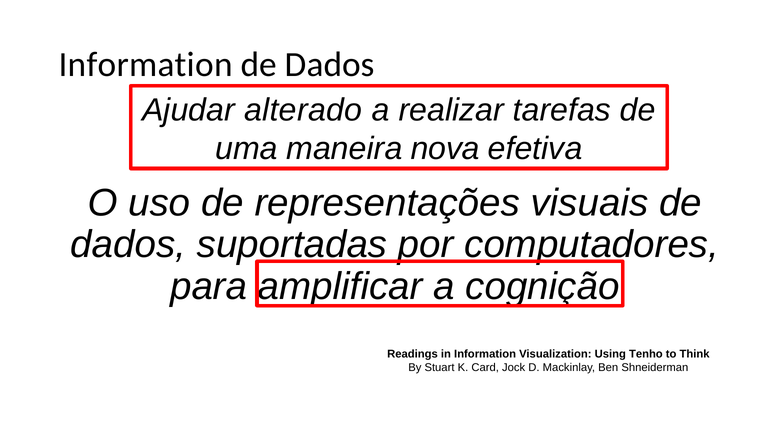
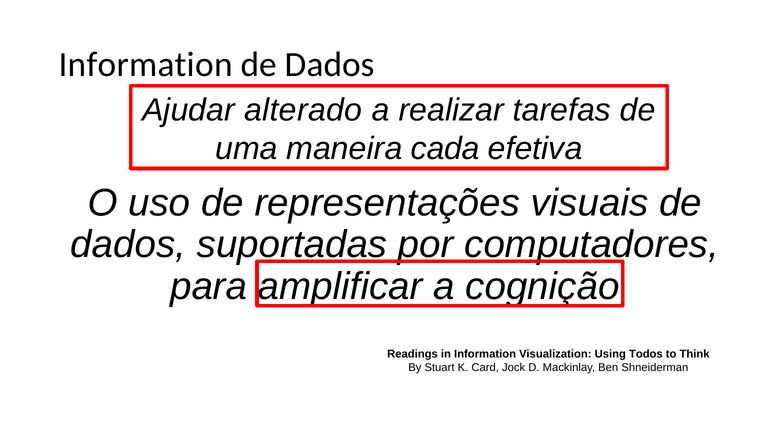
nova: nova -> cada (445, 149)
Tenho: Tenho -> Todos (646, 354)
